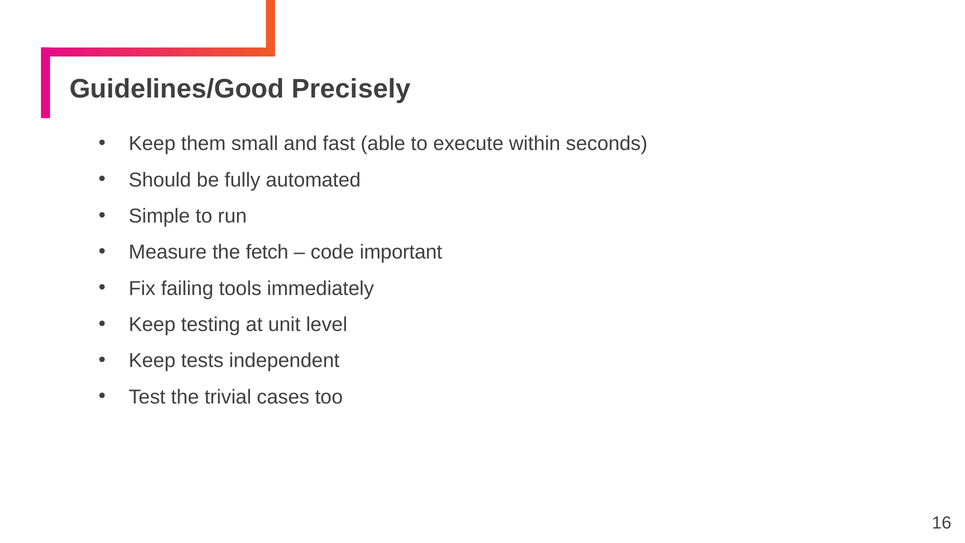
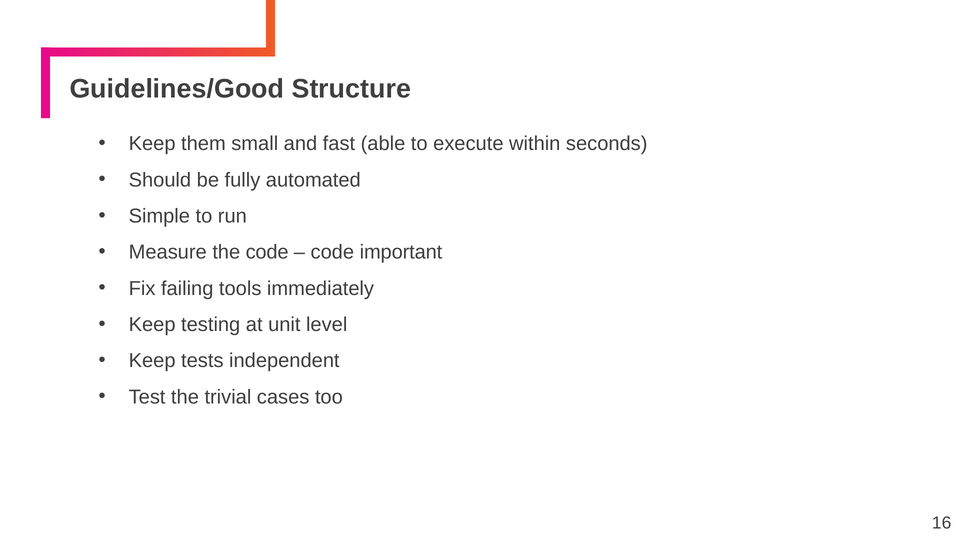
Precisely: Precisely -> Structure (351, 89)
the fetch: fetch -> code (267, 252)
